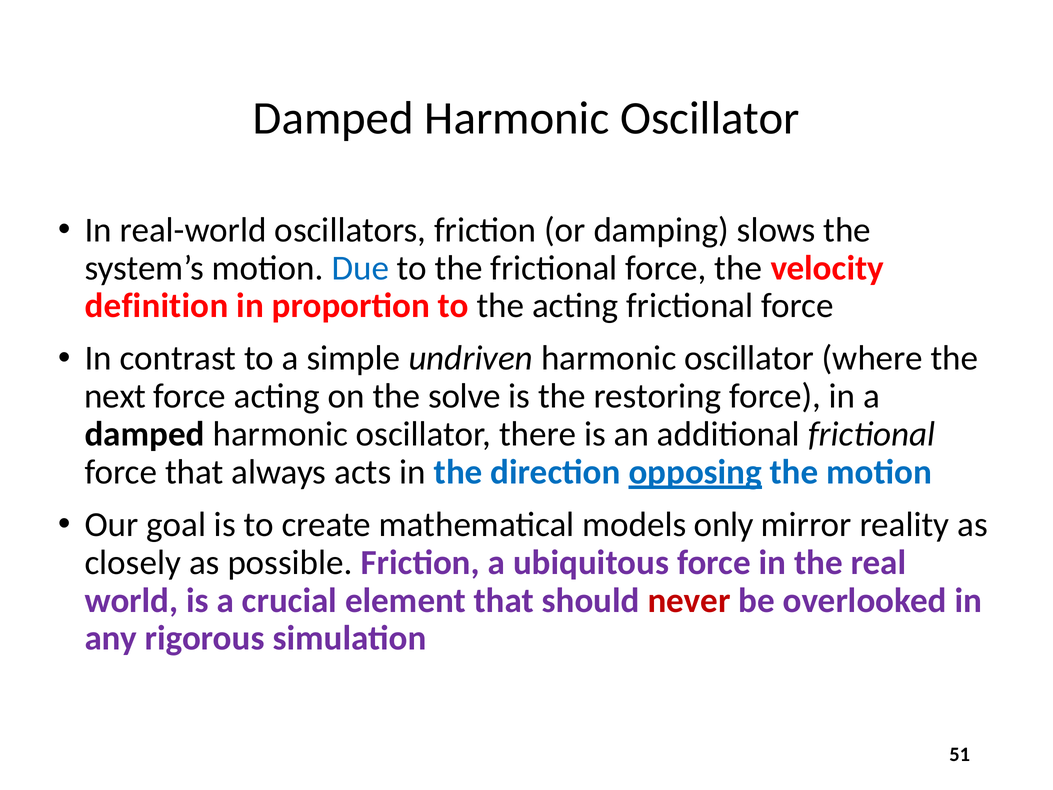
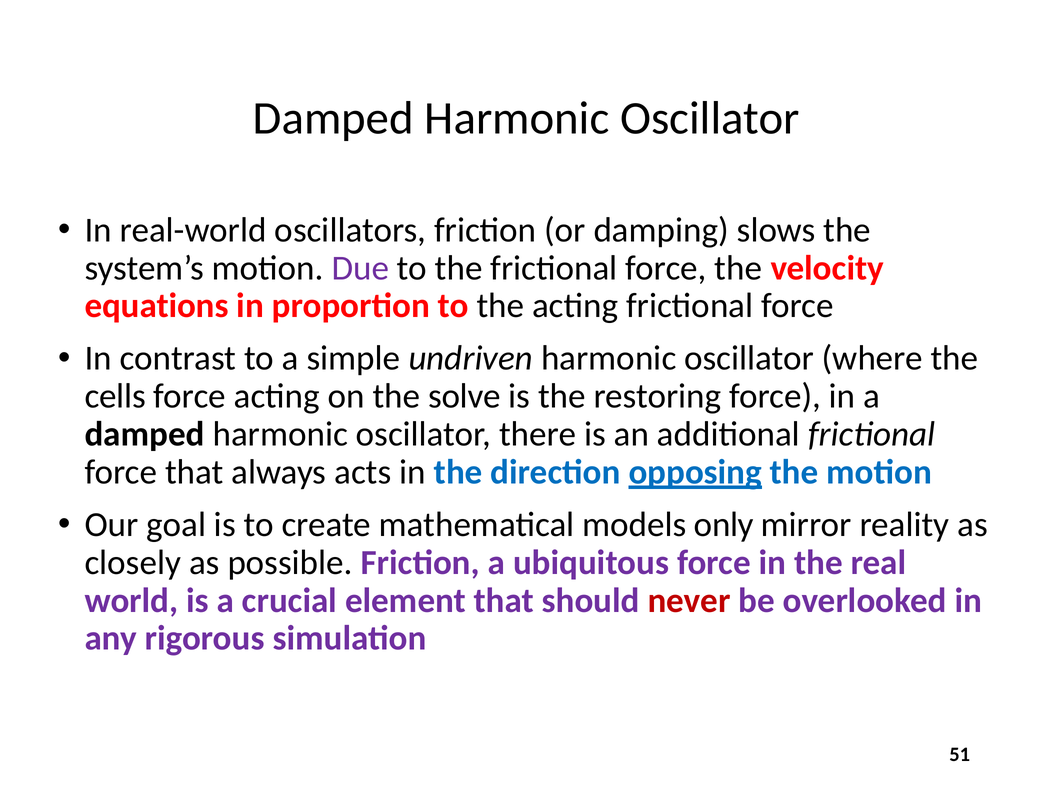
Due colour: blue -> purple (360, 268)
definition: definition -> equations (157, 306)
next: next -> cells (115, 396)
